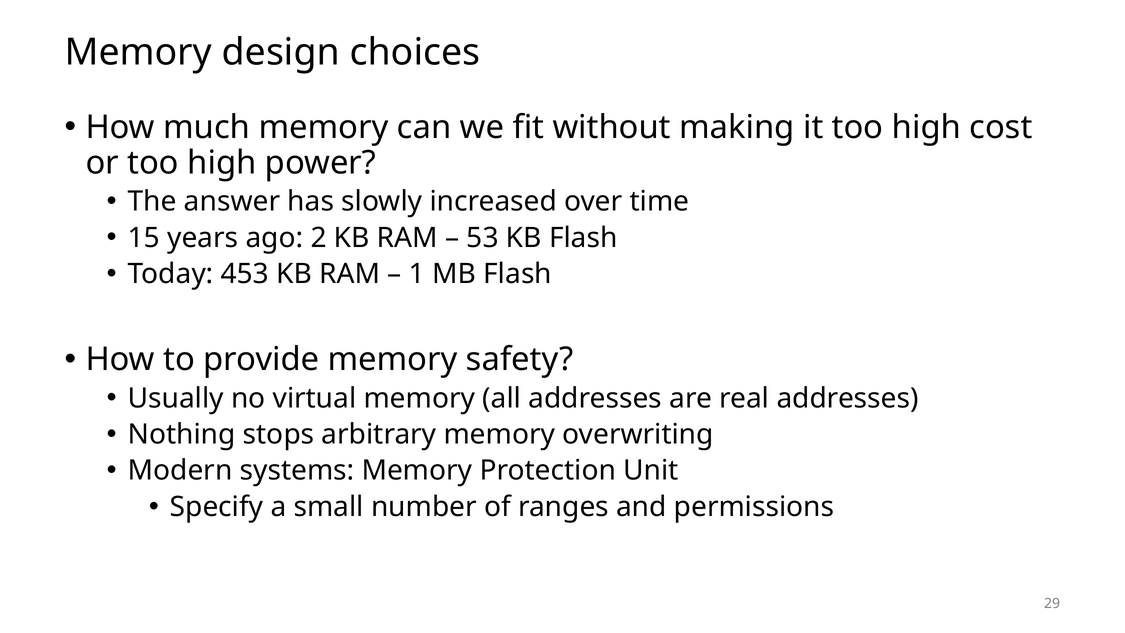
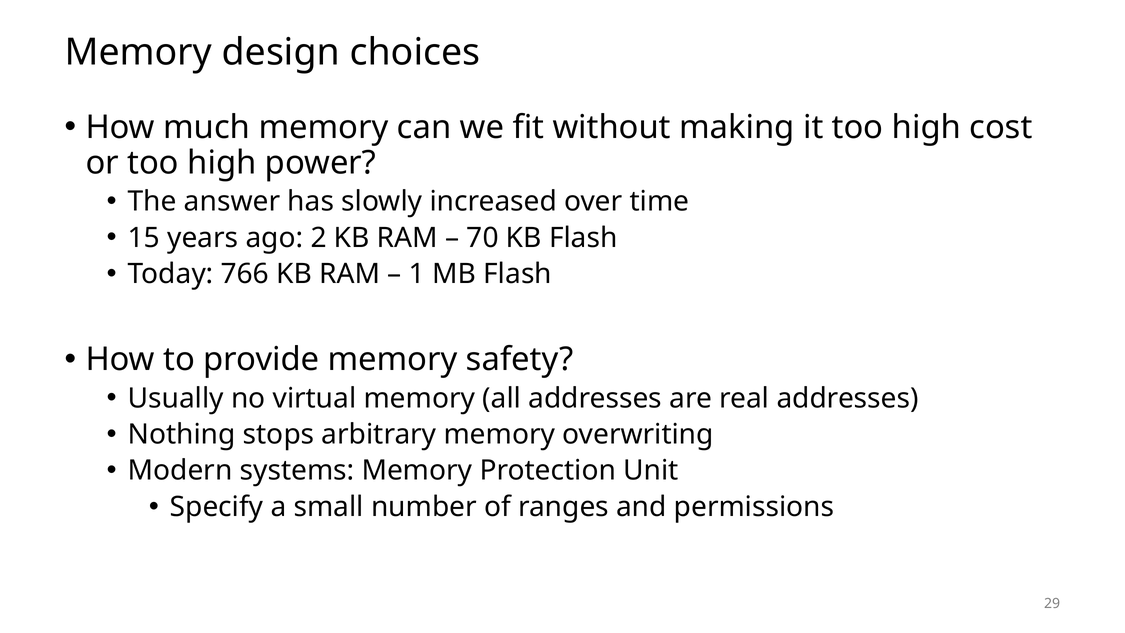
53: 53 -> 70 (483, 238)
453: 453 -> 766 (245, 274)
